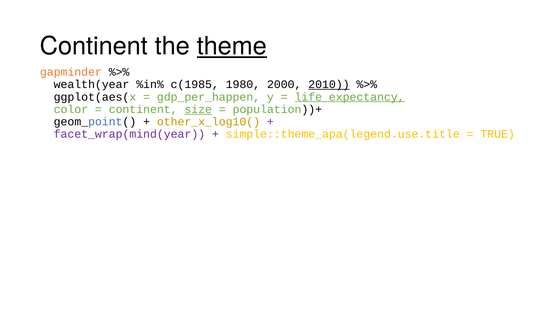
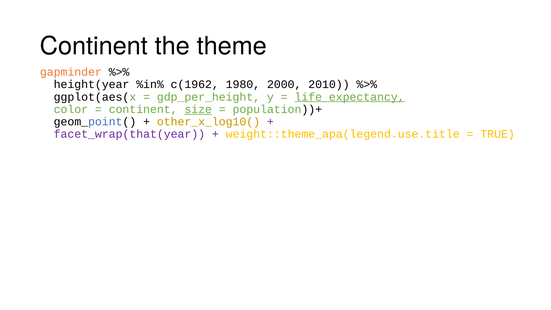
theme underline: present -> none (232, 46)
wealth(year: wealth(year -> height(year (92, 84)
c(1985: c(1985 -> c(1962 (195, 84)
2010 underline: present -> none (329, 84)
gdp_per_happen: gdp_per_happen -> gdp_per_height (209, 97)
facet_wrap(mind(year: facet_wrap(mind(year -> facet_wrap(that(year (129, 134)
simple::theme_apa(legend.use.title: simple::theme_apa(legend.use.title -> weight::theme_apa(legend.use.title (343, 134)
